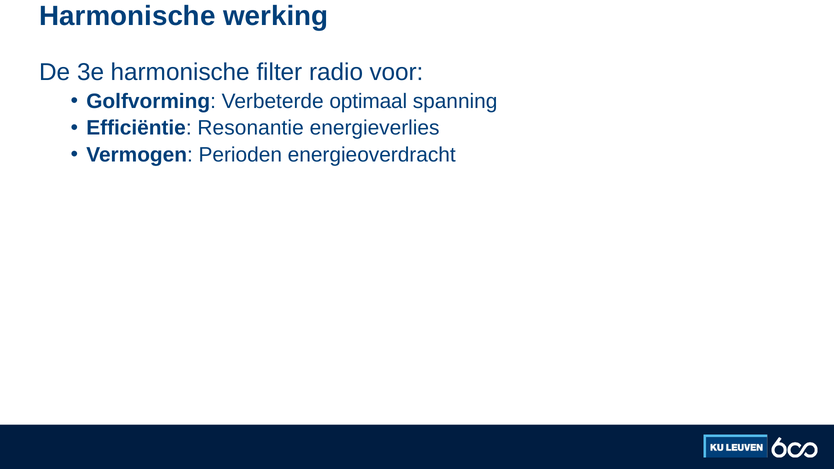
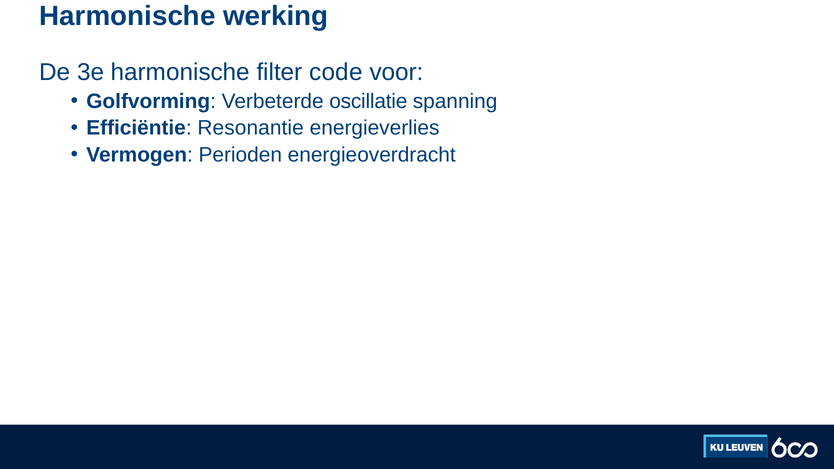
radio: radio -> code (336, 72)
optimaal: optimaal -> oscillatie (368, 101)
